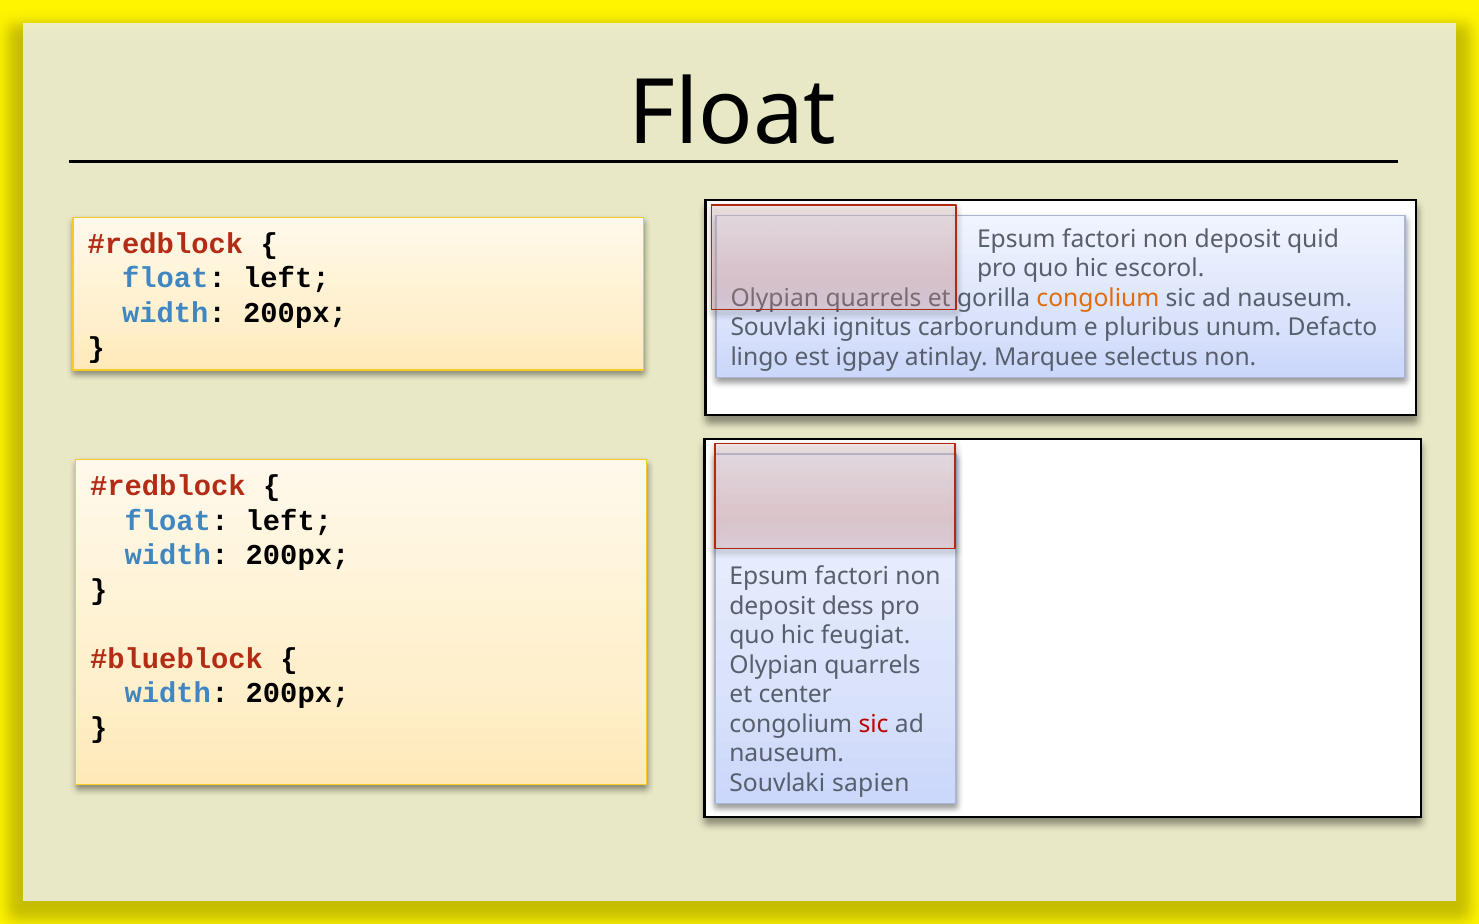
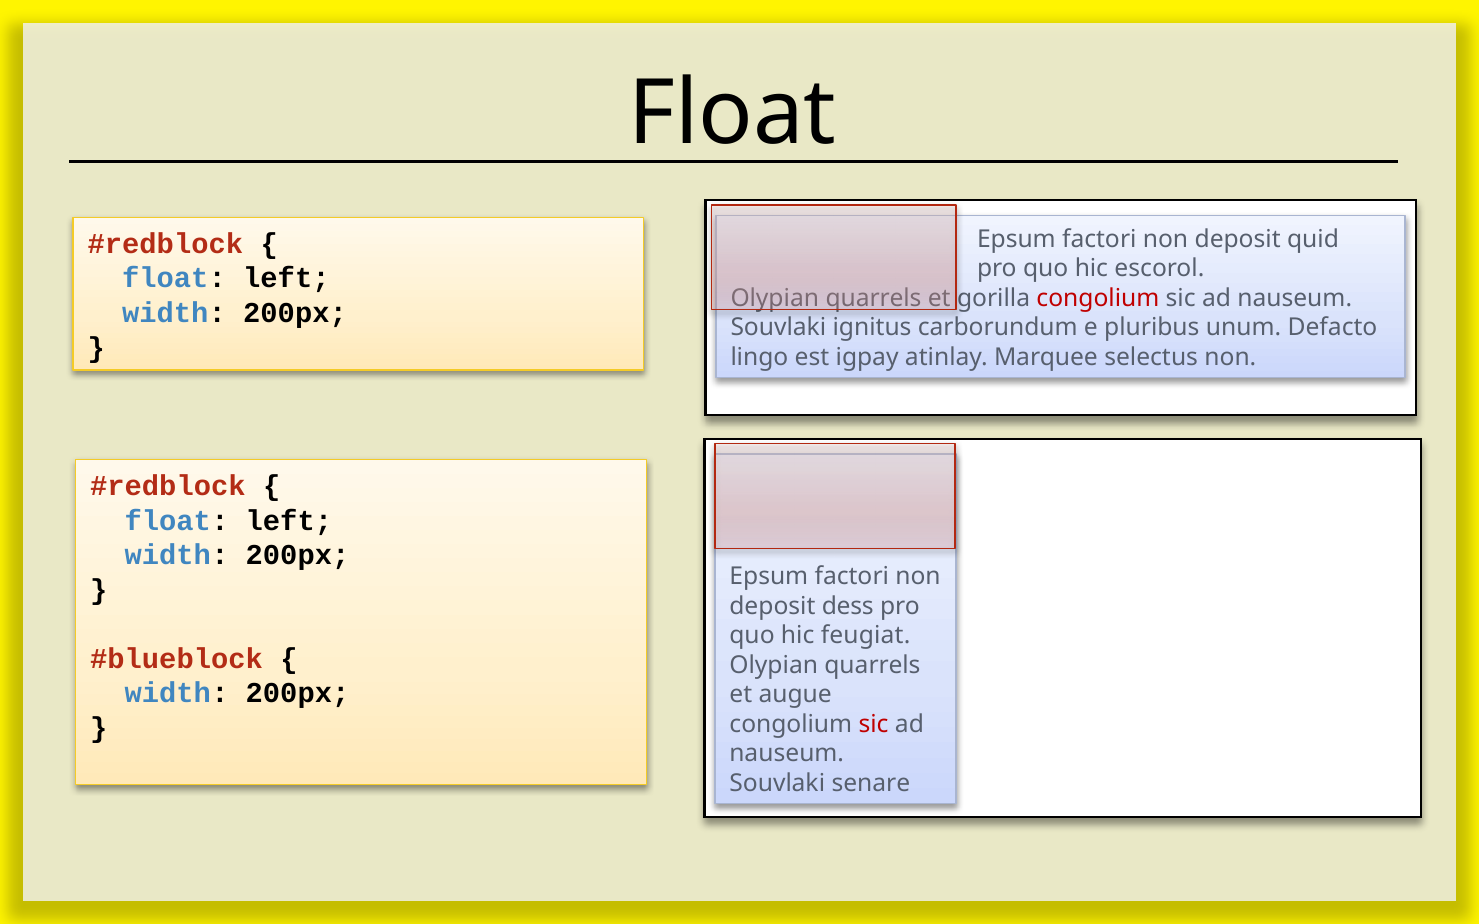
congolium colour: orange -> red (1098, 298)
center: center -> augue (795, 695)
sapien: sapien -> senare (871, 784)
